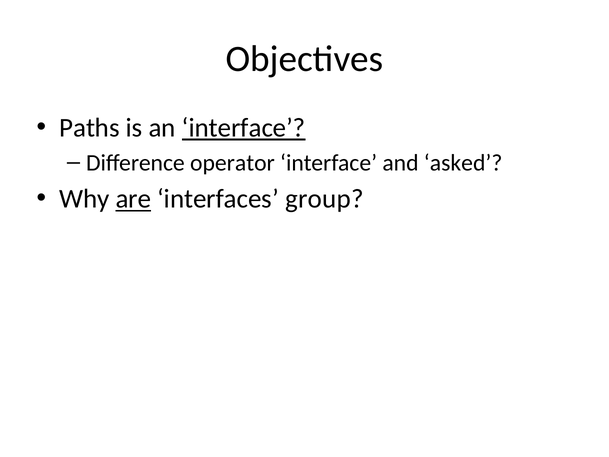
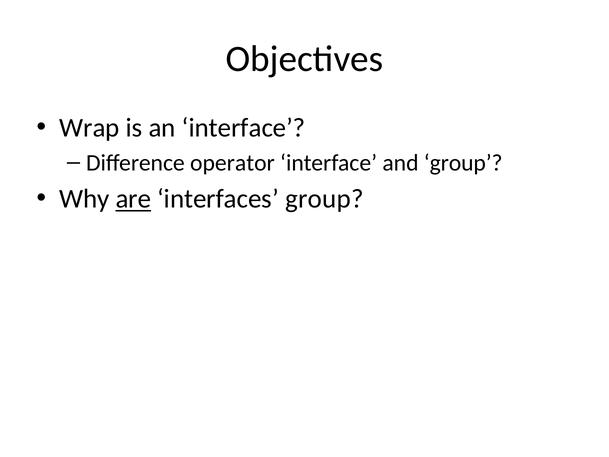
Paths: Paths -> Wrap (89, 128)
interface underline: present -> none (244, 128)
and asked: asked -> group (463, 163)
